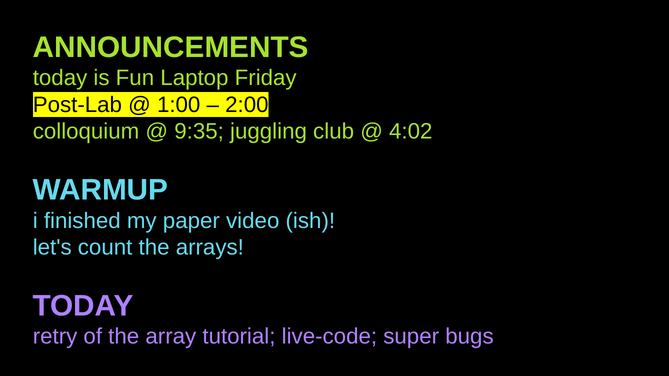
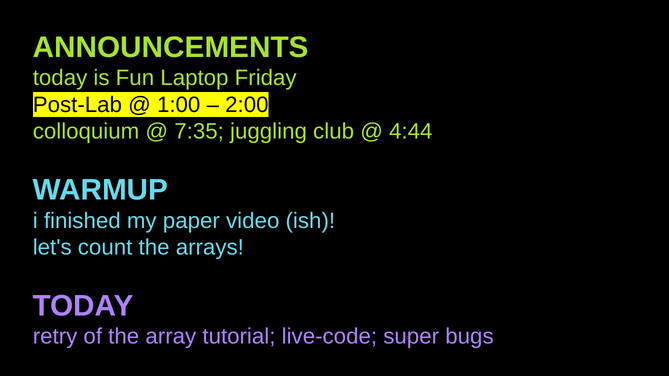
9:35: 9:35 -> 7:35 (199, 132)
4:02: 4:02 -> 4:44 (411, 132)
